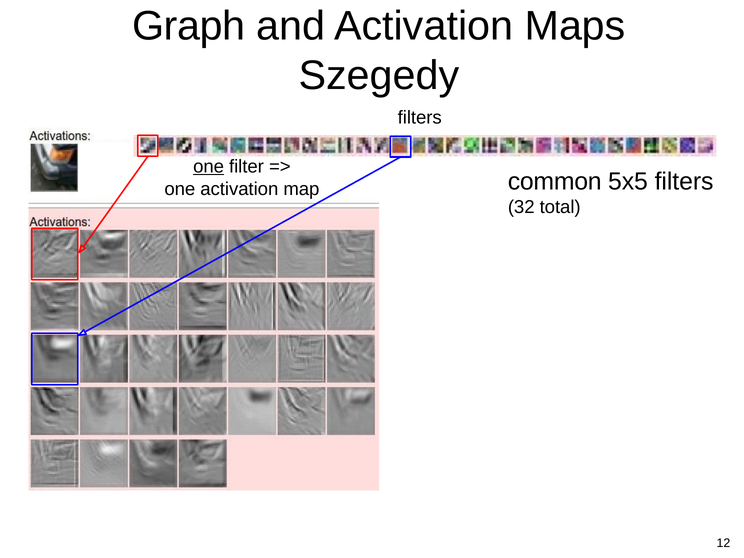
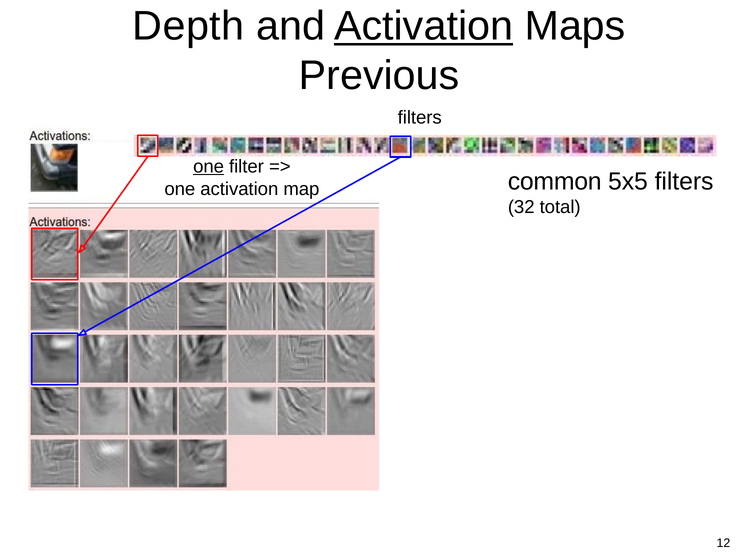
Graph: Graph -> Depth (188, 26)
Activation underline: none -> present (424, 26)
Szegedy: Szegedy -> Previous (379, 76)
